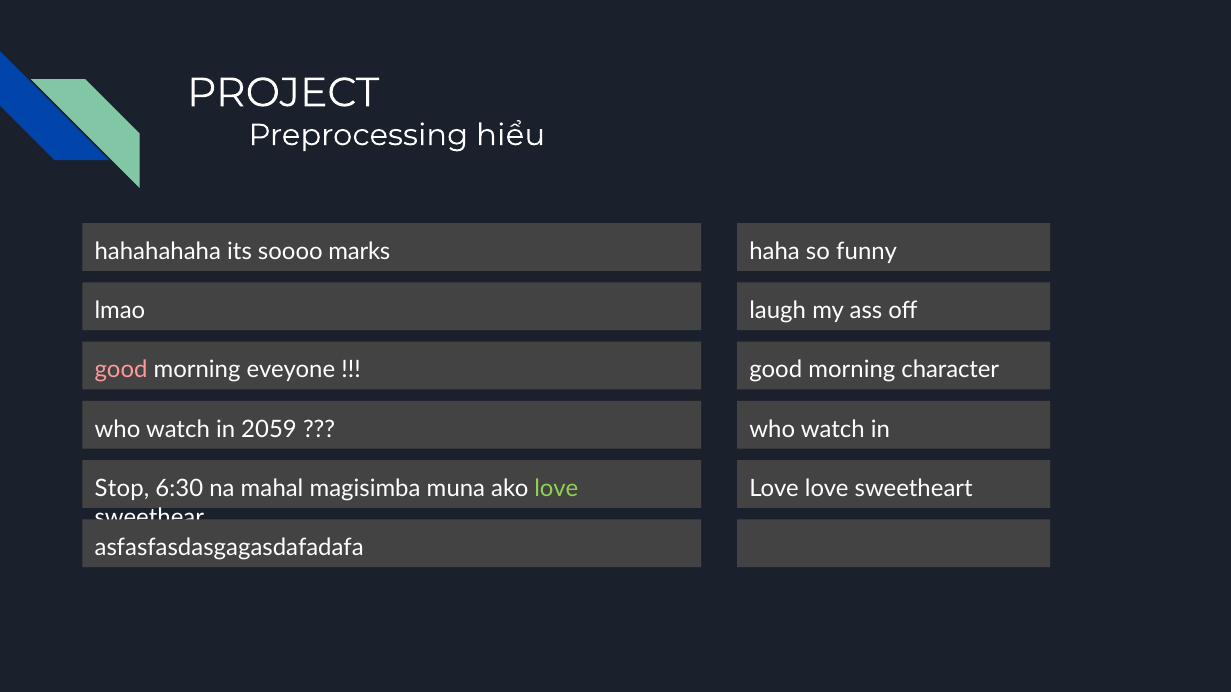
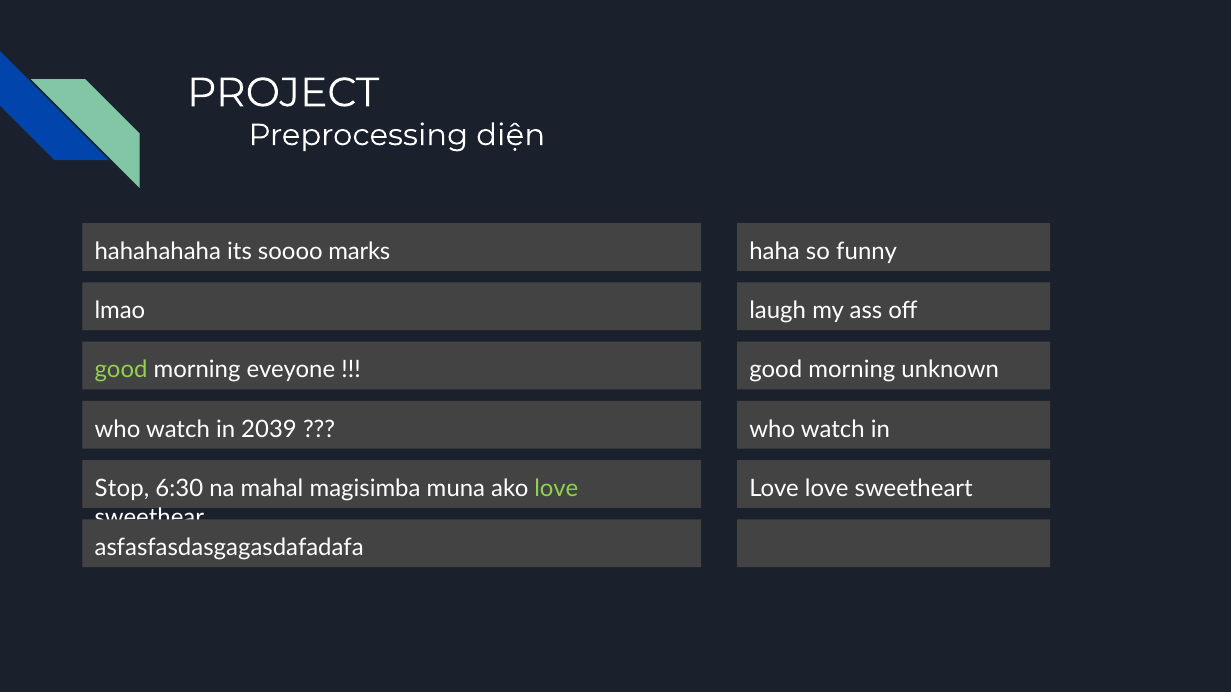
hiểu: hiểu -> diện (511, 135)
good colour: pink -> light green (121, 370)
character: character -> unknown (950, 370)
2059: 2059 -> 2039 (269, 429)
